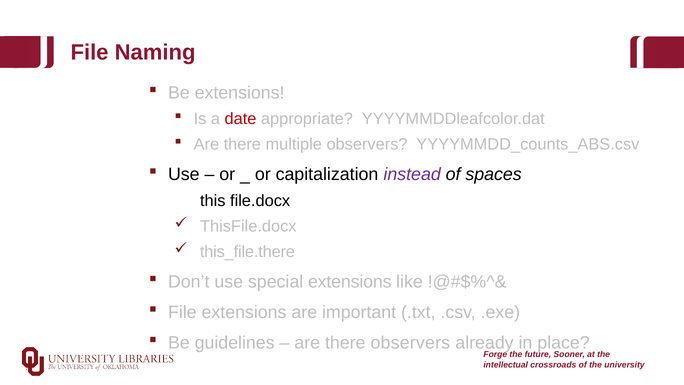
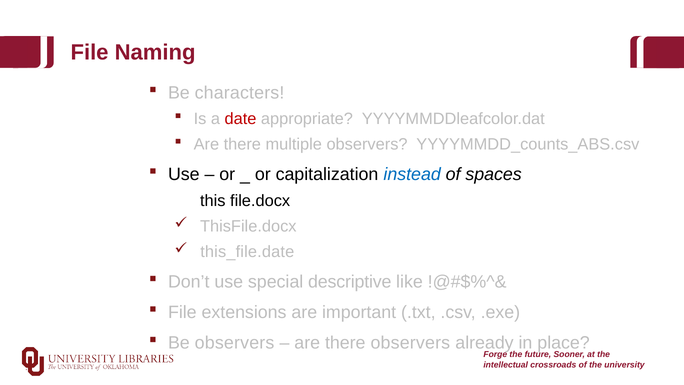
Be extensions: extensions -> characters (240, 93)
instead colour: purple -> blue (412, 174)
this_file.there: this_file.there -> this_file.date (247, 252)
special extensions: extensions -> descriptive (350, 282)
Be guidelines: guidelines -> observers (235, 343)
